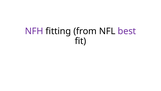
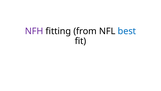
best colour: purple -> blue (127, 31)
